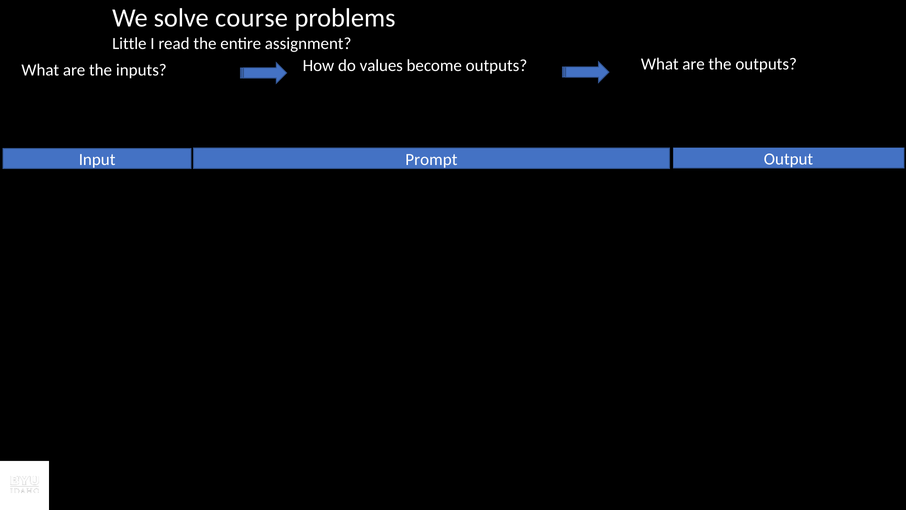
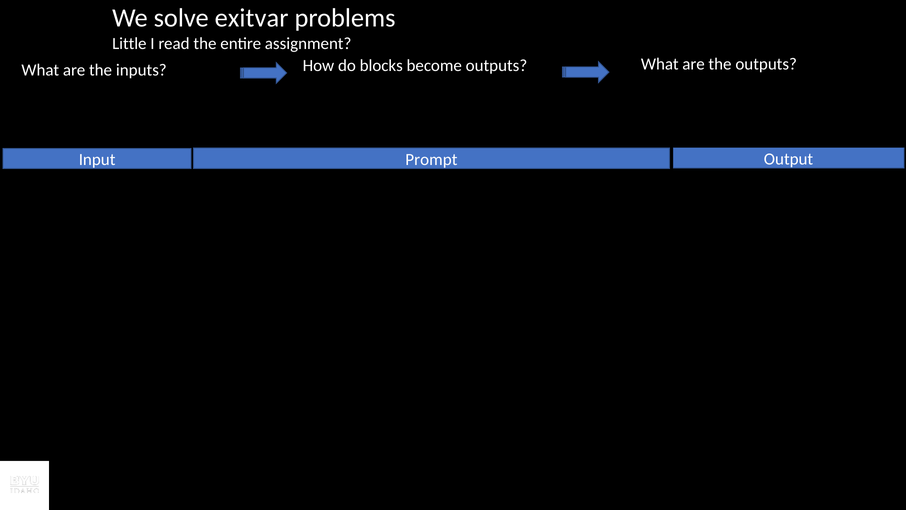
course: course -> exitvar (252, 18)
values: values -> blocks (381, 66)
